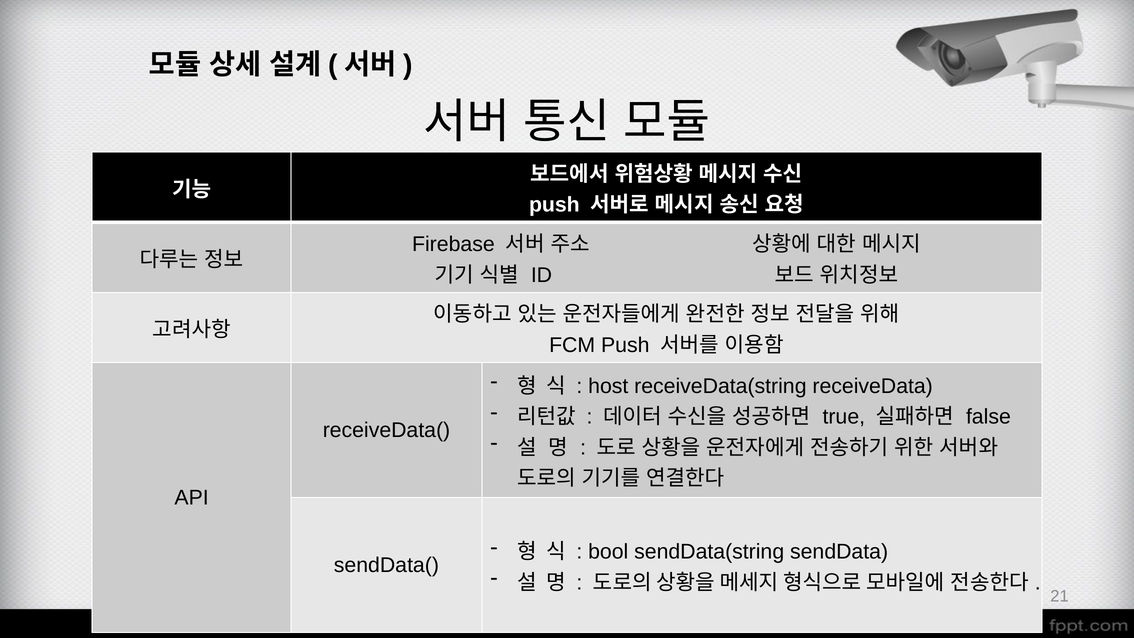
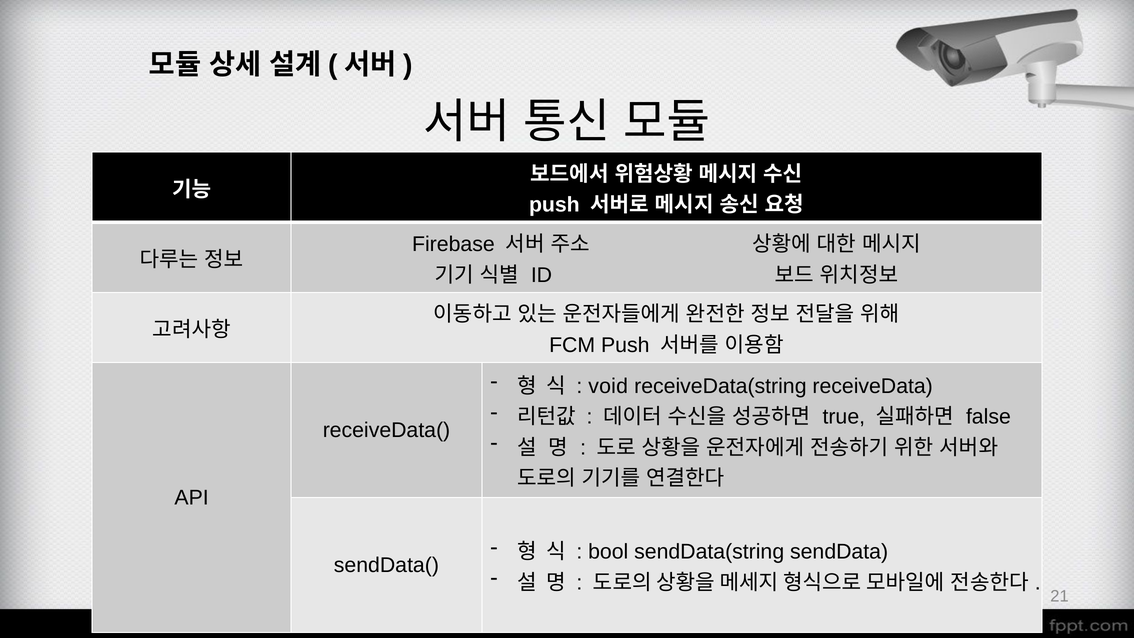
host: host -> void (608, 386)
